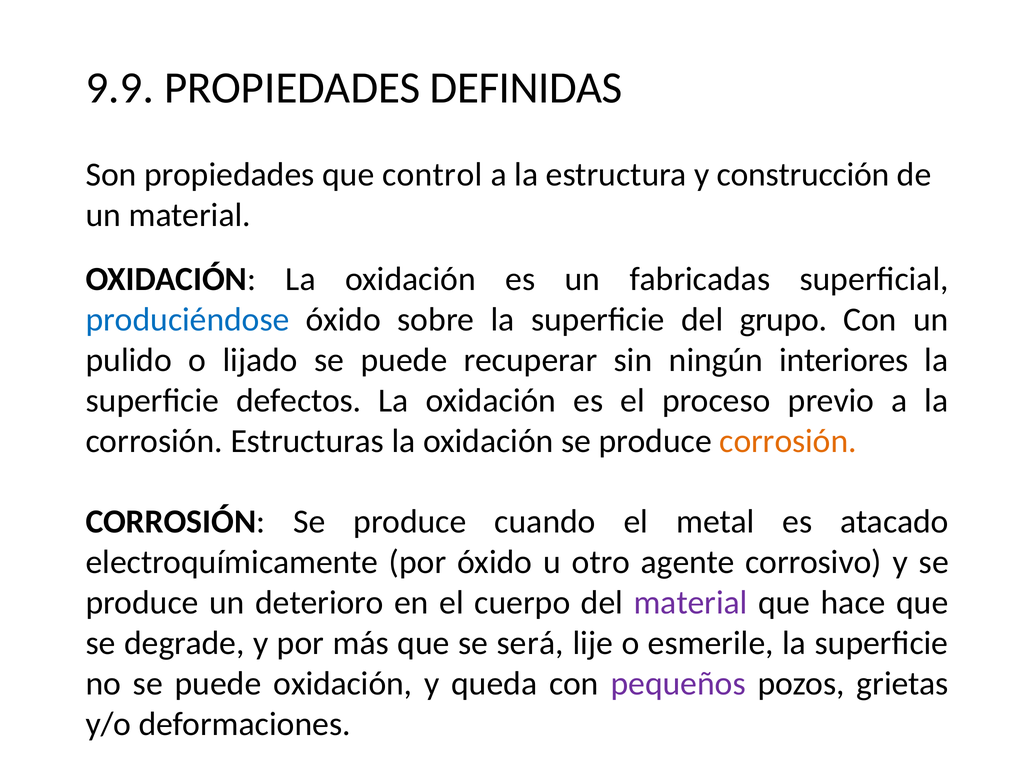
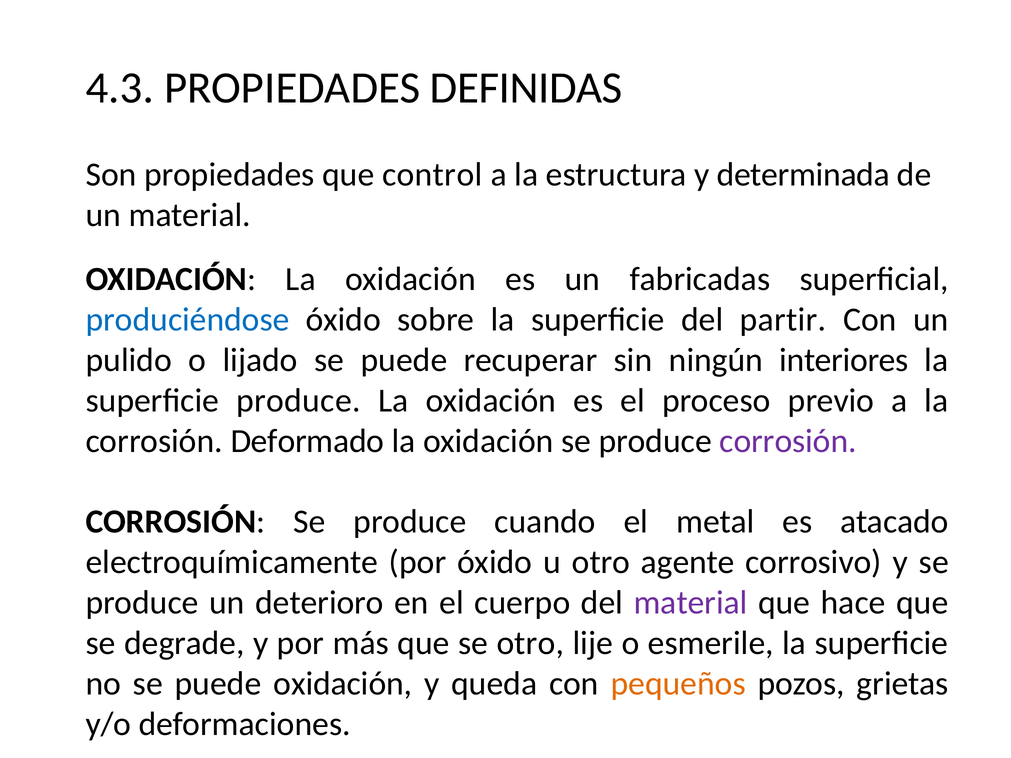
9.9: 9.9 -> 4.3 (120, 88)
construcción: construcción -> determinada (803, 175)
grupo: grupo -> partir (783, 320)
superficie defectos: defectos -> produce (298, 401)
Estructuras: Estructuras -> Deformado (307, 441)
corrosión colour: orange -> purple (788, 441)
se será: será -> otro (530, 643)
pequeños colour: purple -> orange (678, 684)
